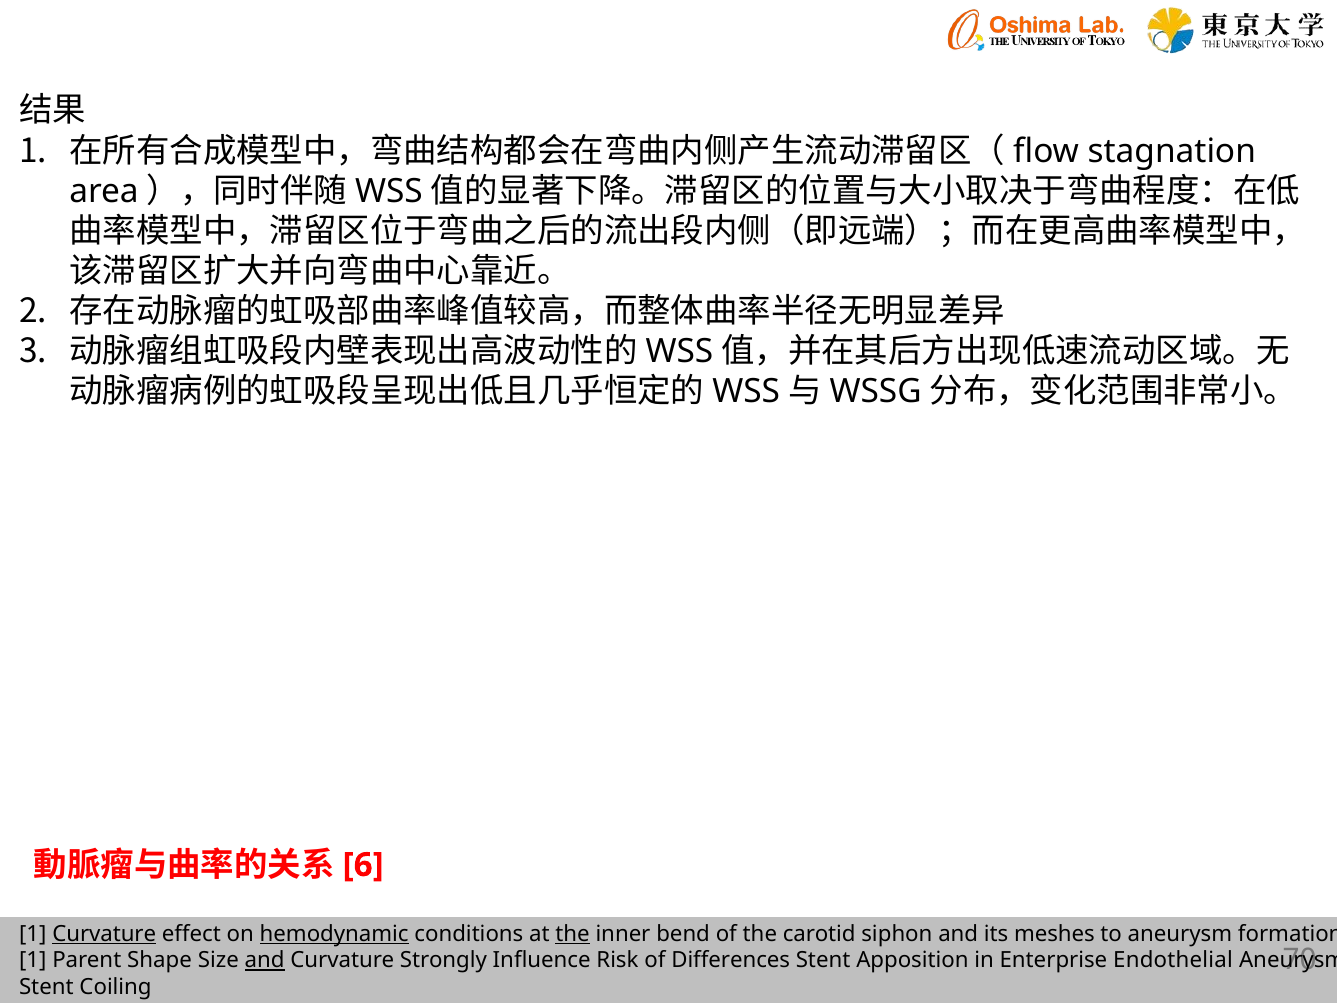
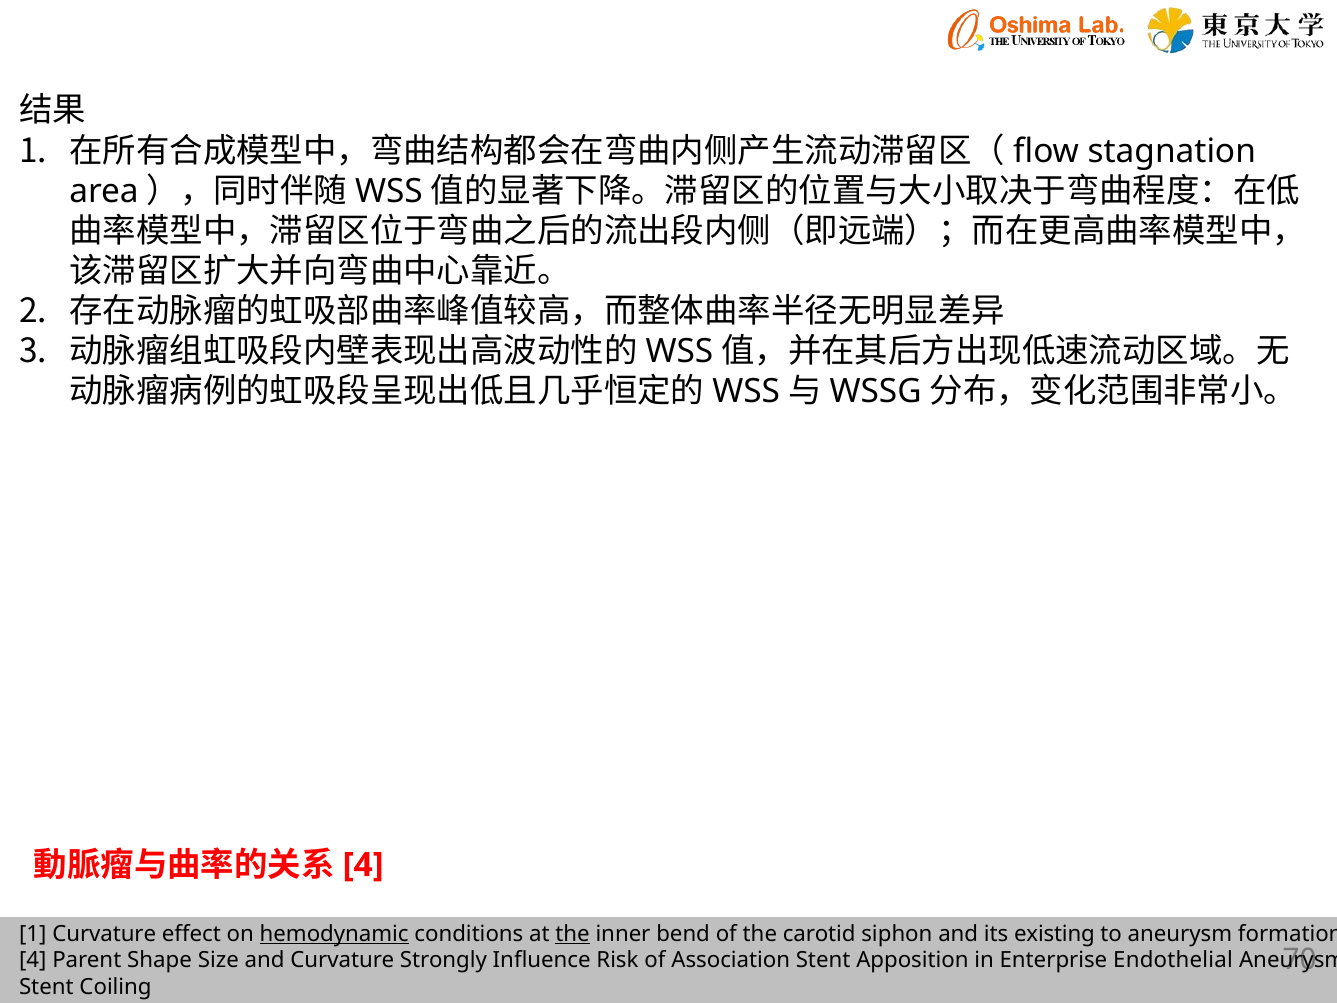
6: 6 -> 4 (363, 865)
Curvature underline: present -> none (104, 934)
meshes: meshes -> existing (1054, 934)
1: 1 -> 4 (33, 960)
and underline: present -> none (265, 960)
Differences: Differences -> Association (731, 960)
